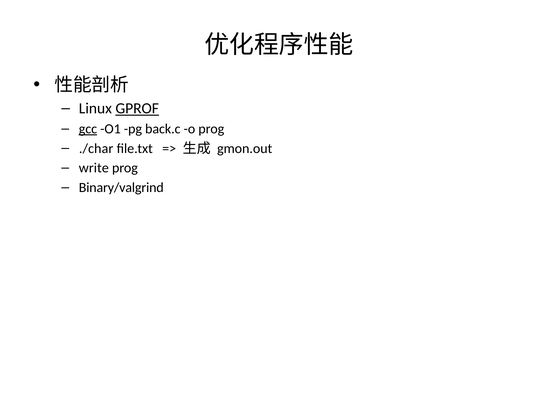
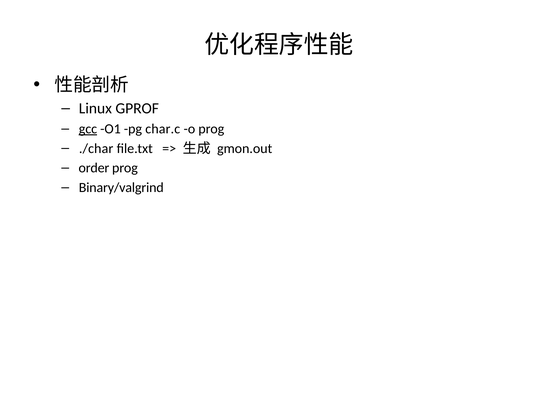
GPROF underline: present -> none (137, 108)
back.c: back.c -> char.c (163, 129)
write: write -> order (94, 168)
